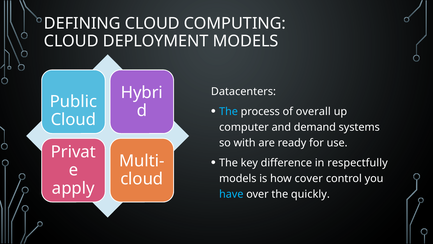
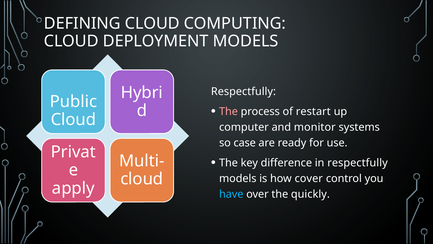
Datacenters: Datacenters -> Respectfully (243, 91)
The colour: light blue -> pink (228, 111)
overall: overall -> restart (313, 111)
demand: demand -> monitor (315, 127)
with: with -> case (245, 143)
